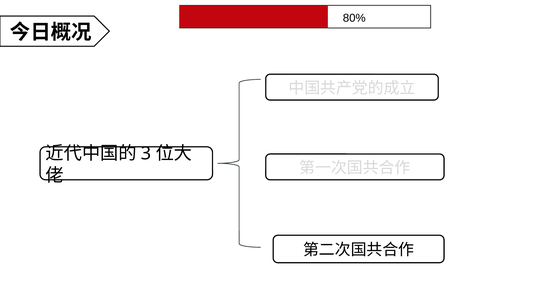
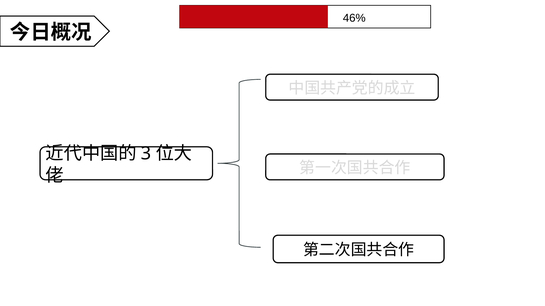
80%: 80% -> 46% (354, 18)
